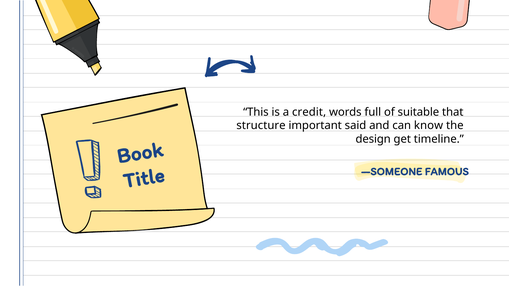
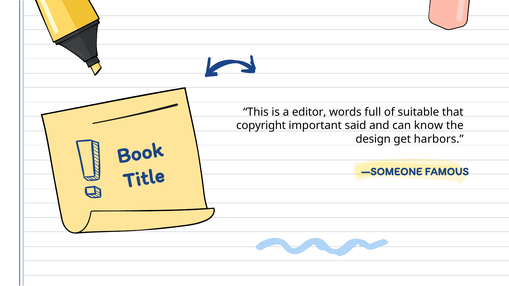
credit: credit -> editor (309, 112)
structure: structure -> copyright (261, 126)
timeline: timeline -> harbors (439, 139)
